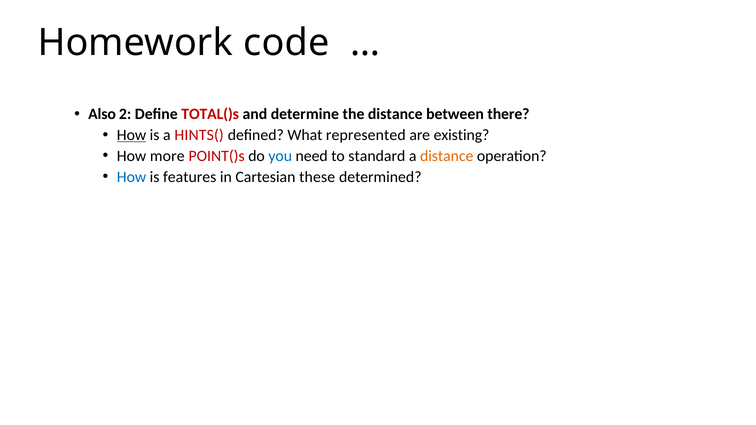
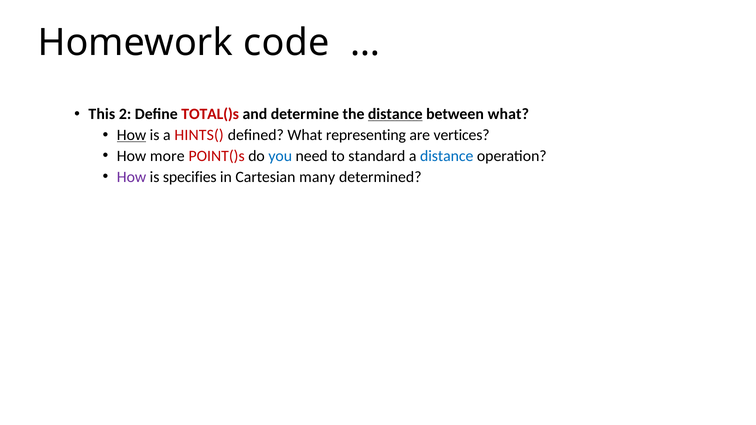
Also: Also -> This (102, 114)
distance underline: none -> present (395, 114)
there: there -> what (508, 114)
represented: represented -> representing (366, 135)
existing: existing -> vertices (462, 135)
distance colour: orange -> blue (447, 156)
How colour: blue -> purple (132, 177)
features: features -> specifies (190, 177)
these: these -> many (317, 177)
